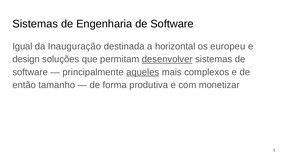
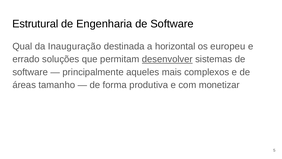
Sistemas: Sistemas -> Estrutural (35, 24)
Igual: Igual -> Qual (22, 46)
design: design -> errado (26, 59)
aqueles underline: present -> none (143, 72)
então: então -> áreas (24, 85)
